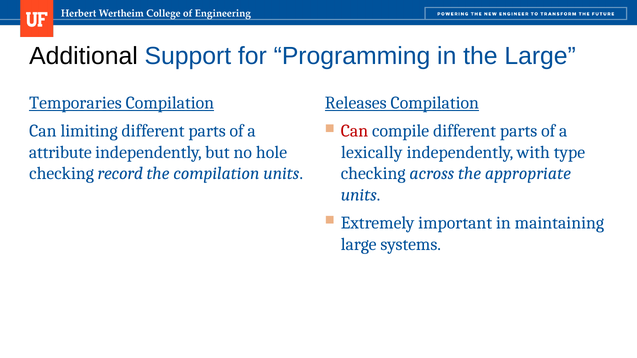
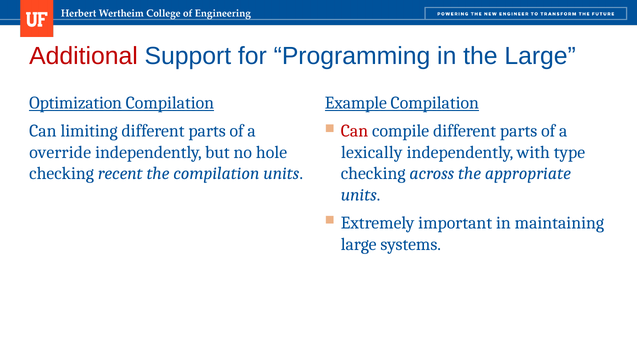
Additional colour: black -> red (83, 56)
Temporaries: Temporaries -> Optimization (76, 103)
Releases: Releases -> Example (356, 103)
attribute: attribute -> override (60, 152)
record: record -> recent (120, 174)
